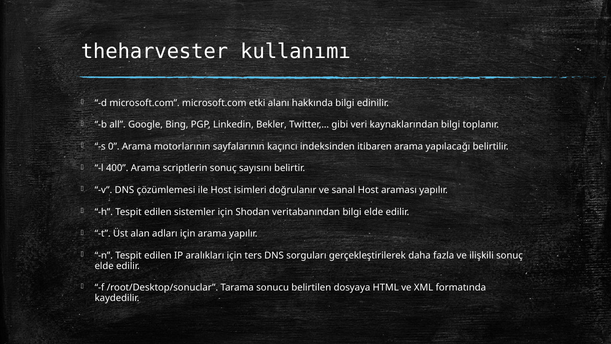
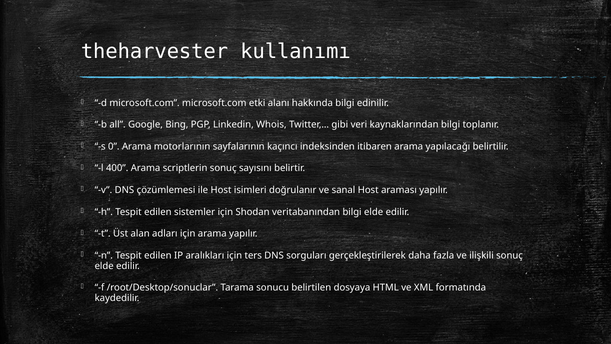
Bekler: Bekler -> Whois (271, 125)
